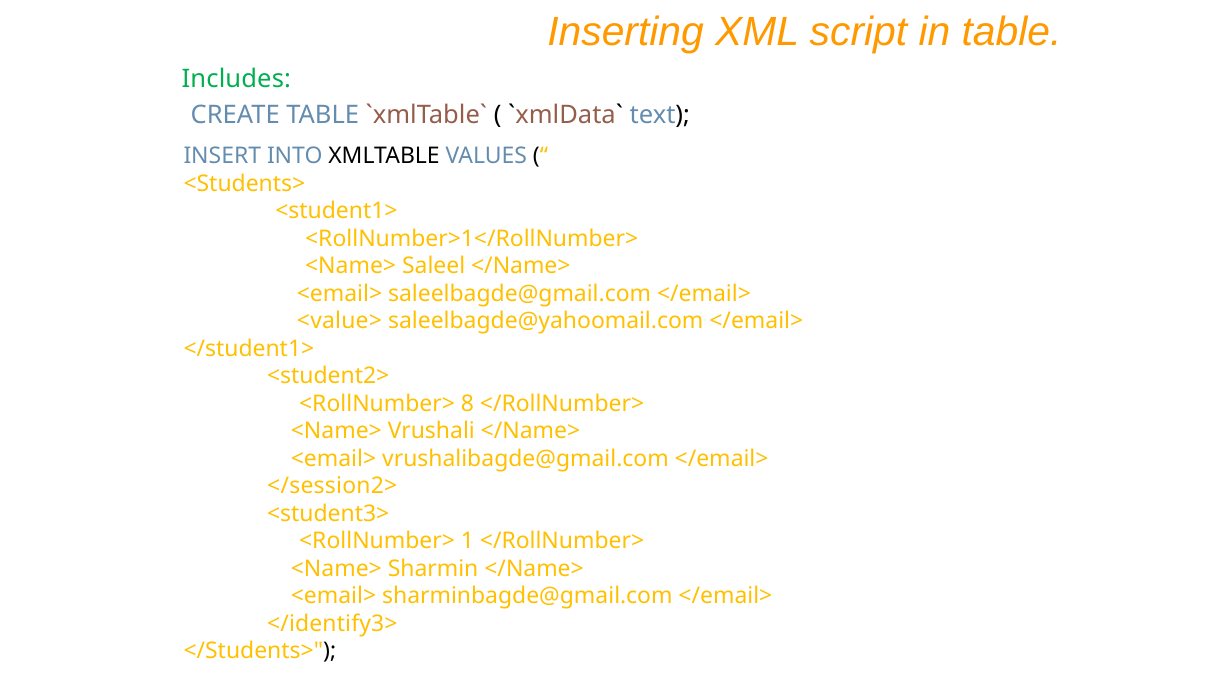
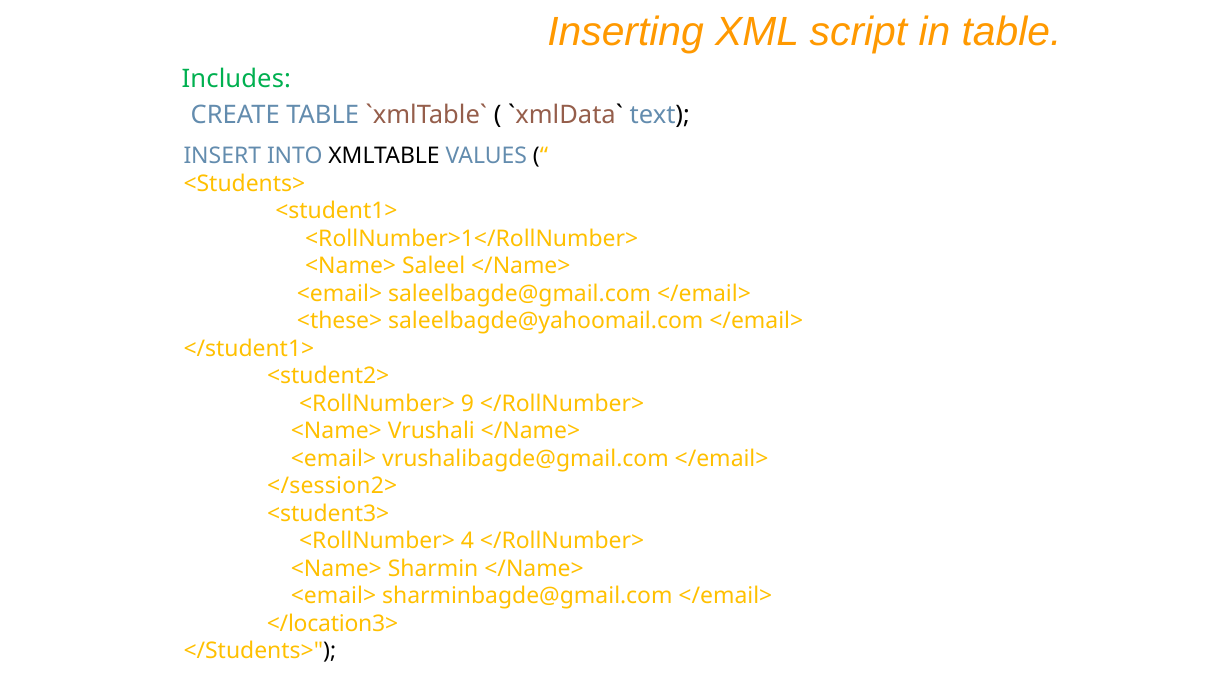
<value>: <value> -> <these> (340, 321)
8: 8 -> 9 (467, 404)
1: 1 -> 4 (467, 542)
</identify3>: </identify3> -> </location3> (333, 624)
